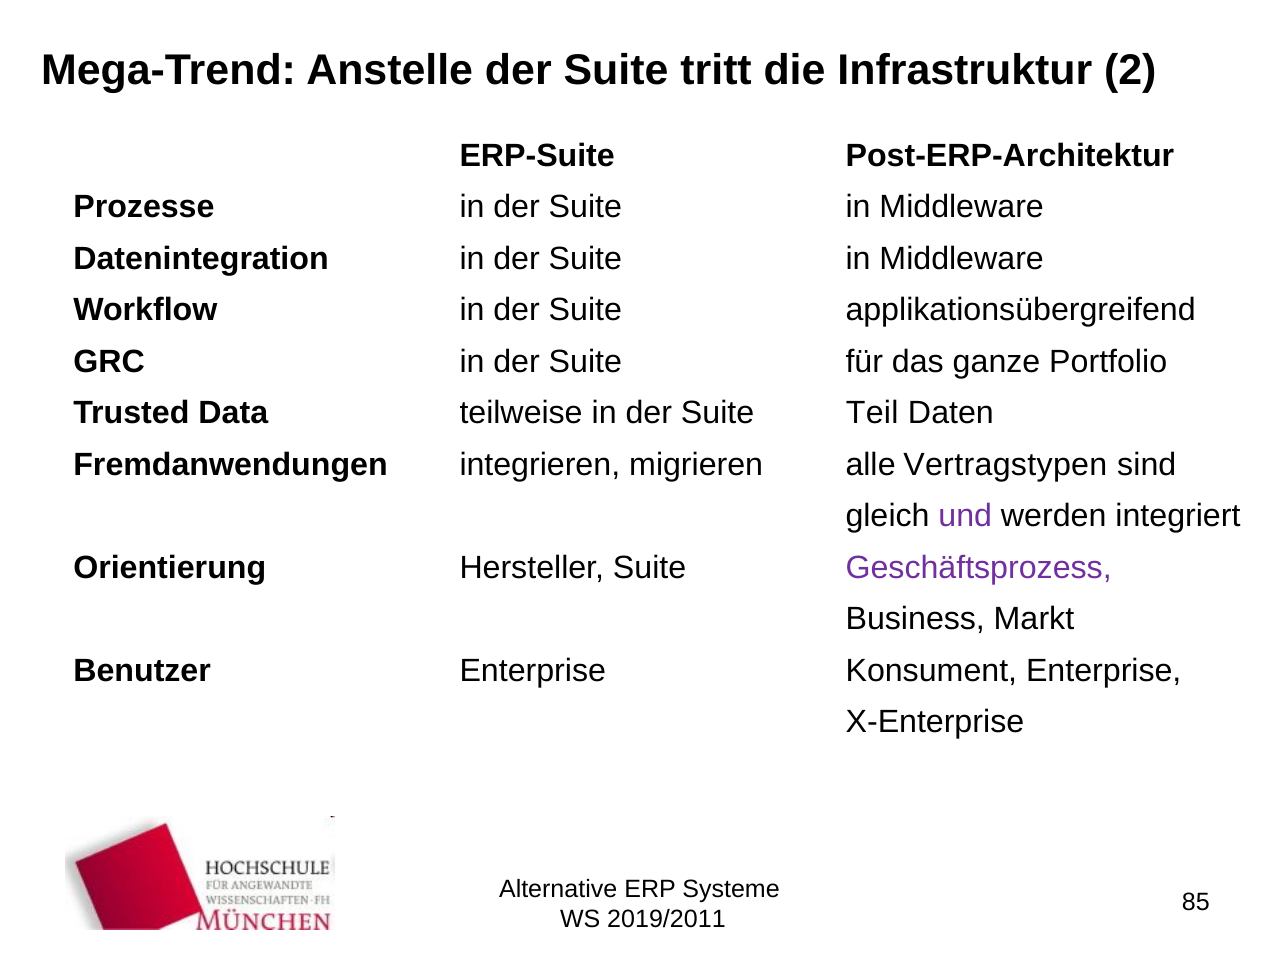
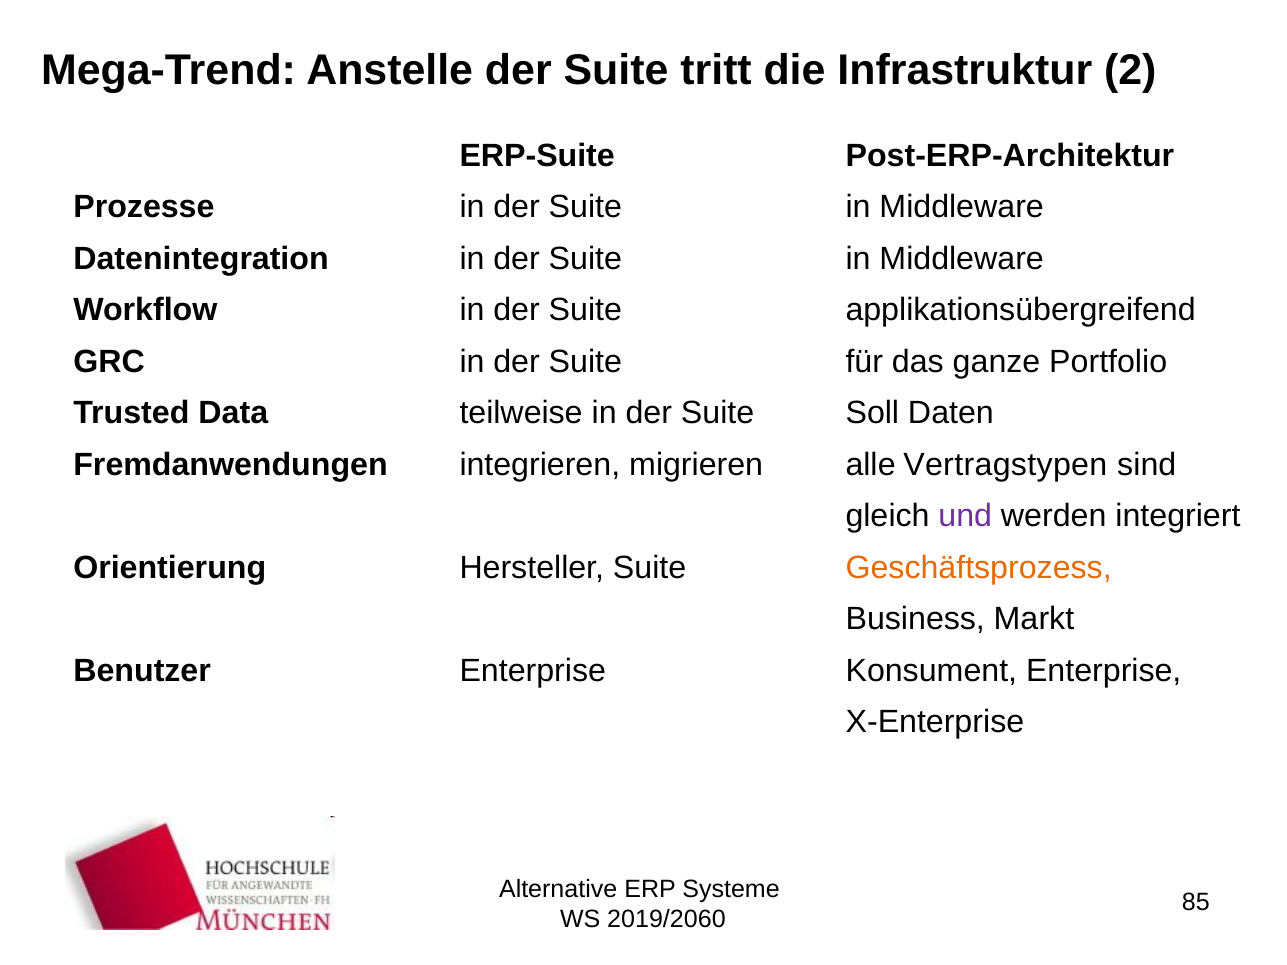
Teil: Teil -> Soll (872, 413)
Geschäftsprozess colour: purple -> orange (979, 568)
2019/2011: 2019/2011 -> 2019/2060 (666, 919)
